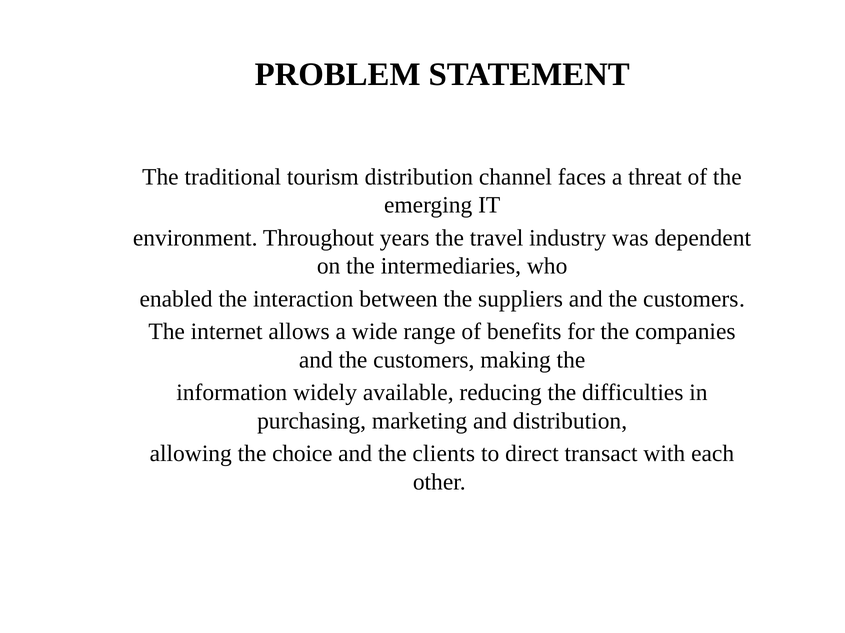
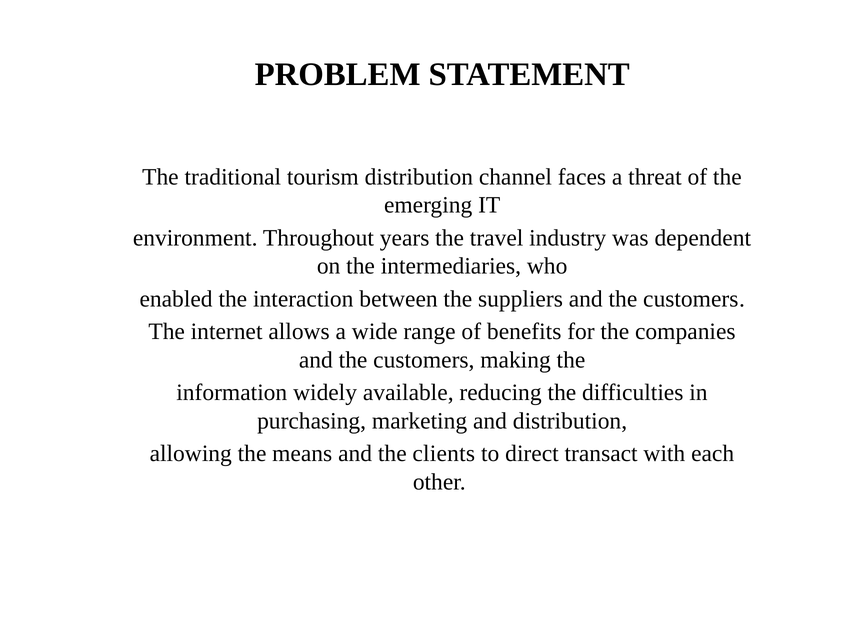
choice: choice -> means (302, 454)
